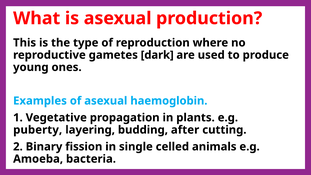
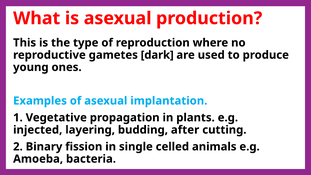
haemoglobin: haemoglobin -> implantation (169, 101)
puberty: puberty -> injected (38, 130)
